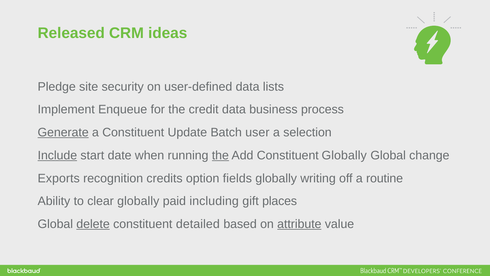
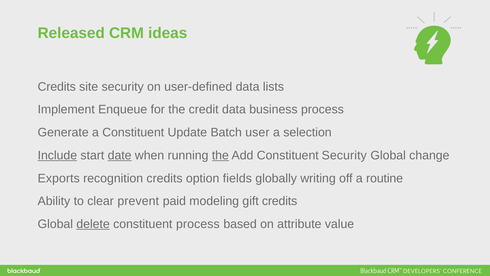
Pledge: Pledge -> Credits (57, 87)
Generate underline: present -> none (63, 132)
date underline: none -> present (120, 155)
Constituent Globally: Globally -> Security (344, 155)
clear globally: globally -> prevent (138, 201)
including: including -> modeling (214, 201)
gift places: places -> credits (280, 201)
constituent detailed: detailed -> process (198, 224)
attribute underline: present -> none (299, 224)
